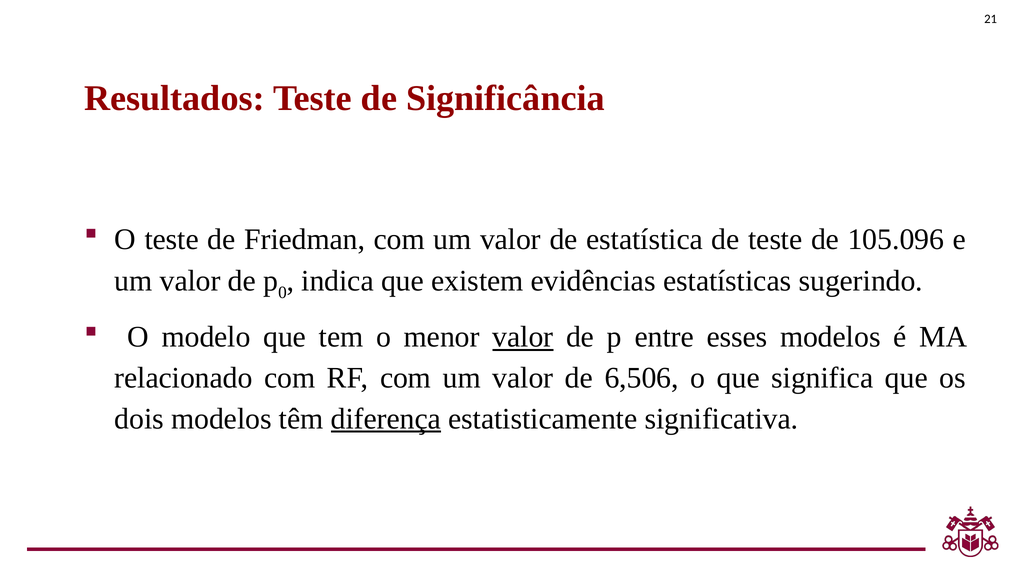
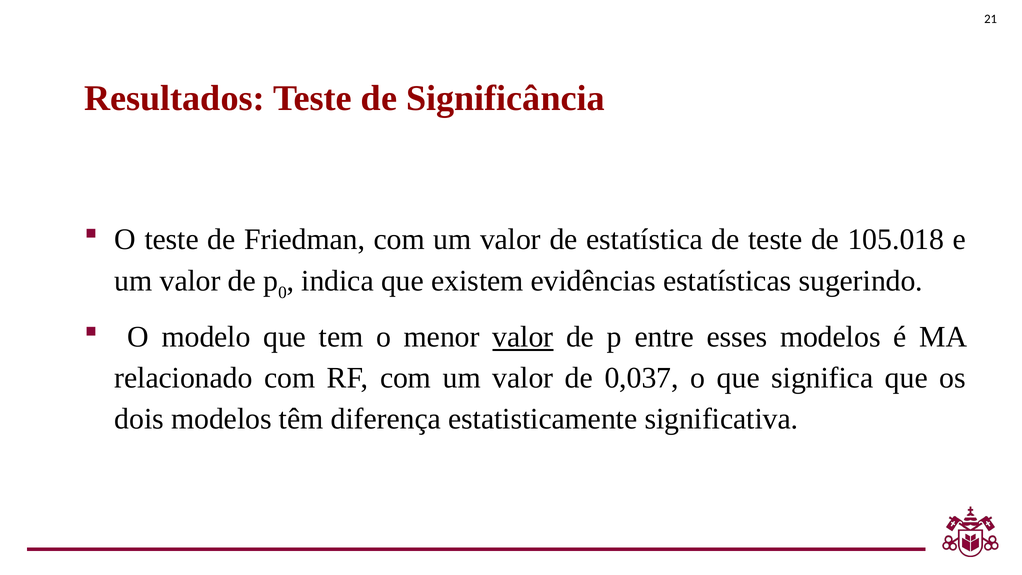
105.096: 105.096 -> 105.018 (896, 239)
6,506: 6,506 -> 0,037 (642, 378)
diferença underline: present -> none (386, 419)
